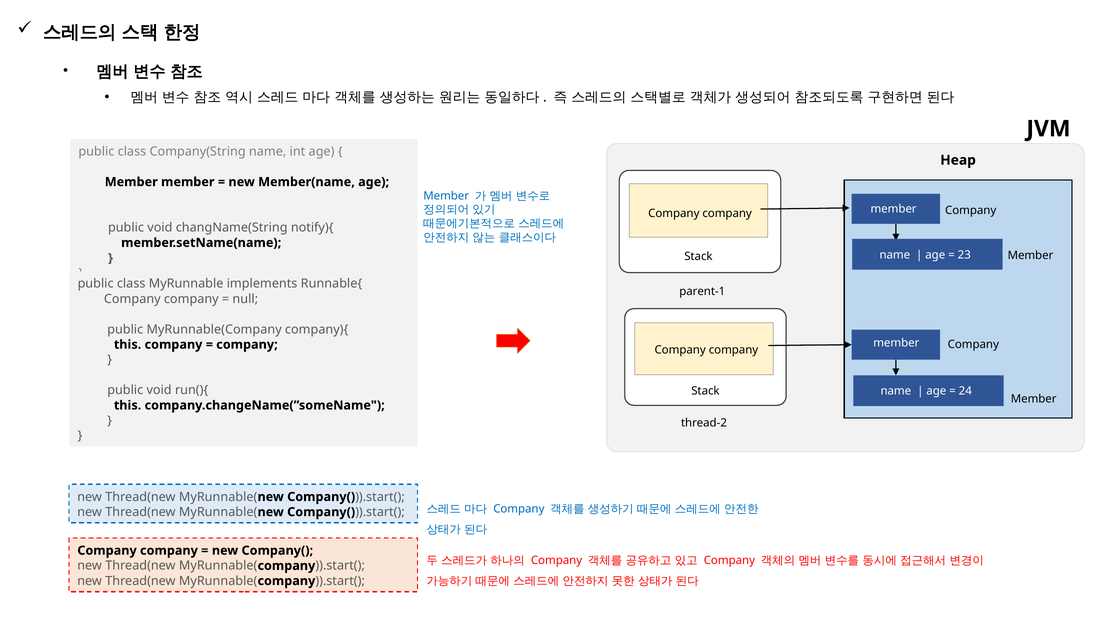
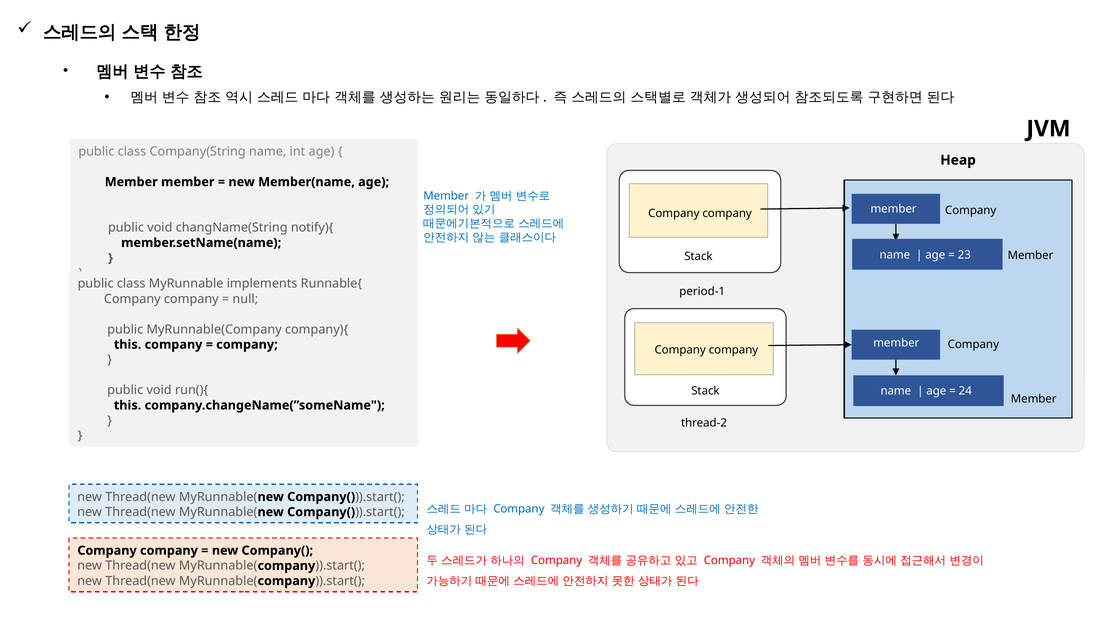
parent-1: parent-1 -> period-1 (702, 291)
